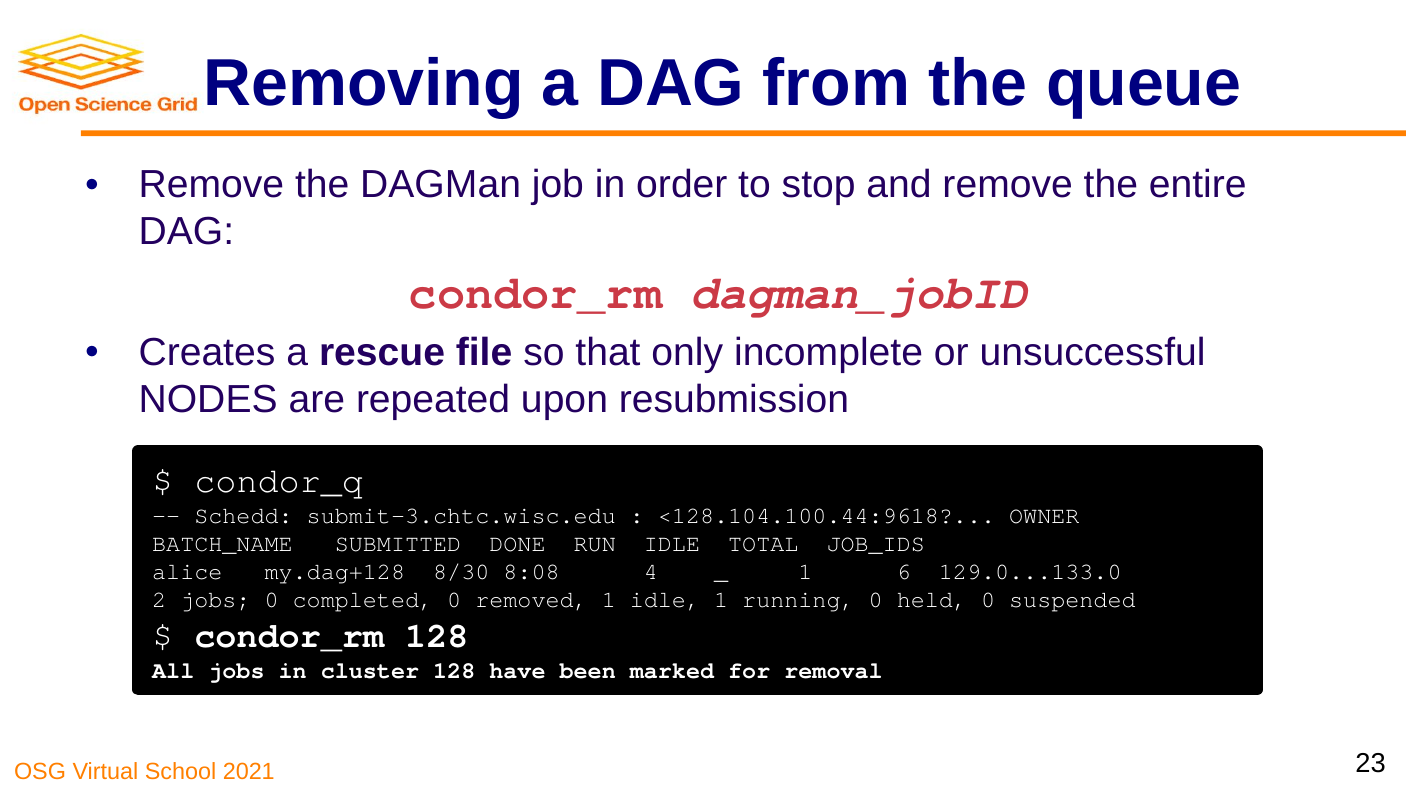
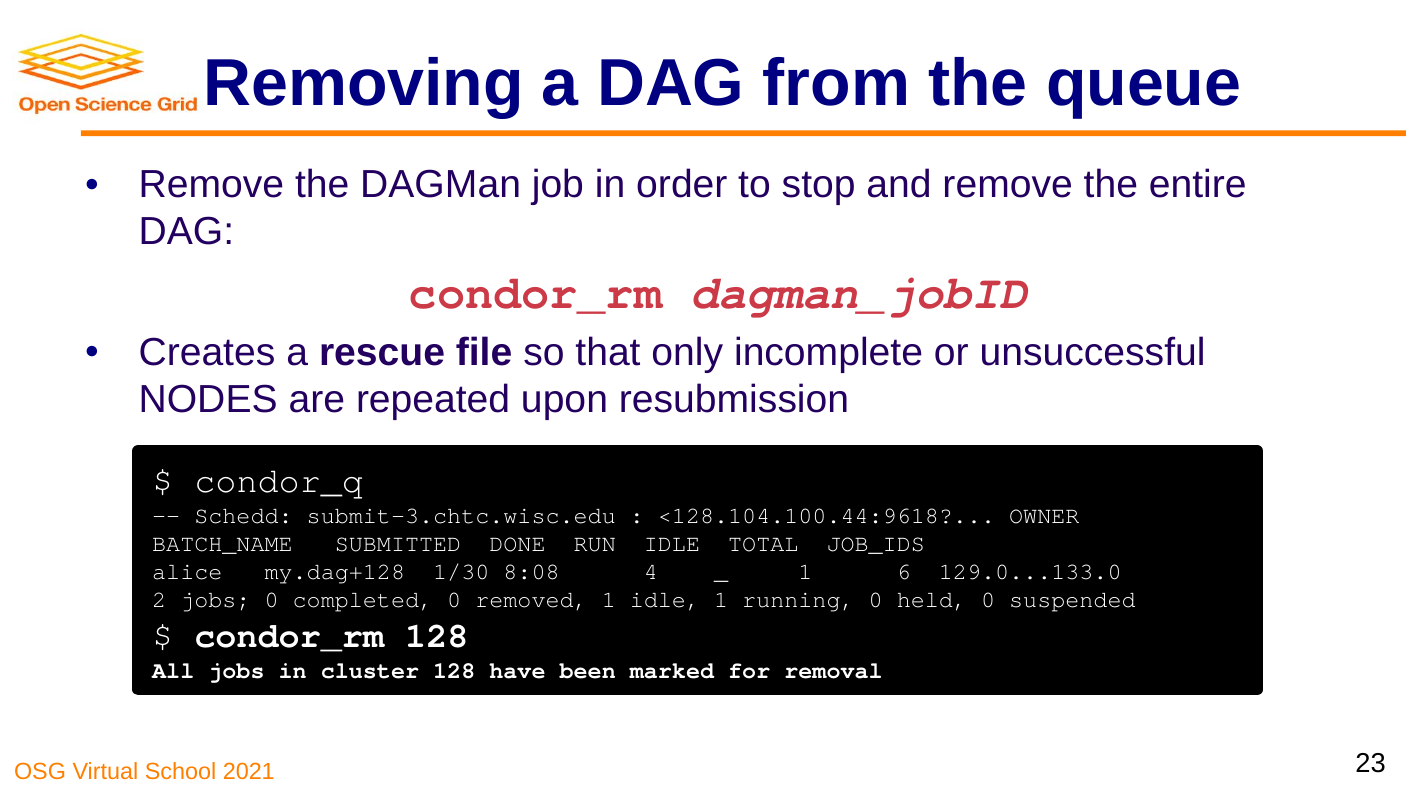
8/30: 8/30 -> 1/30 (461, 572)
